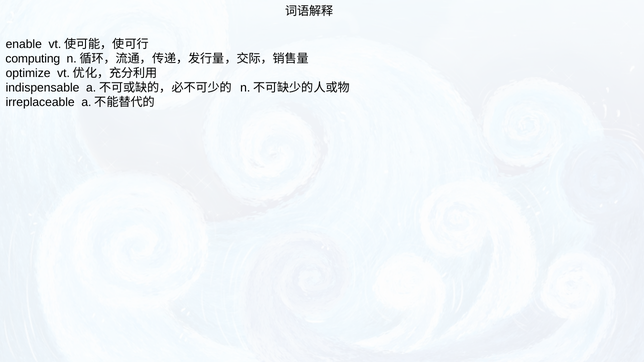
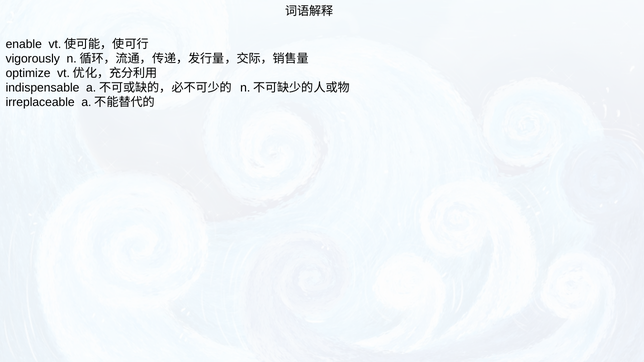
computing: computing -> vigorously (33, 59)
